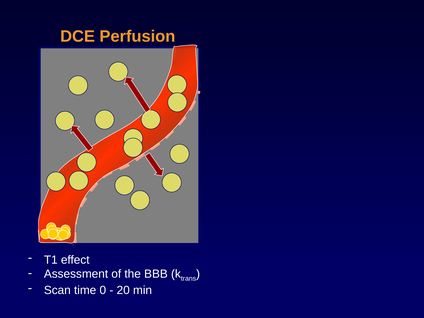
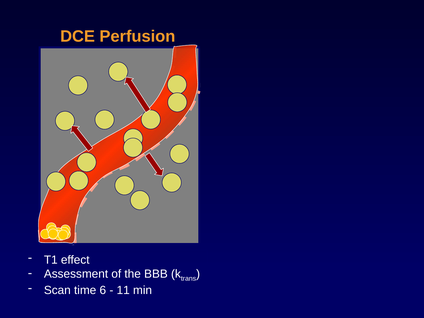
0: 0 -> 6 (103, 290)
20: 20 -> 11 (123, 290)
